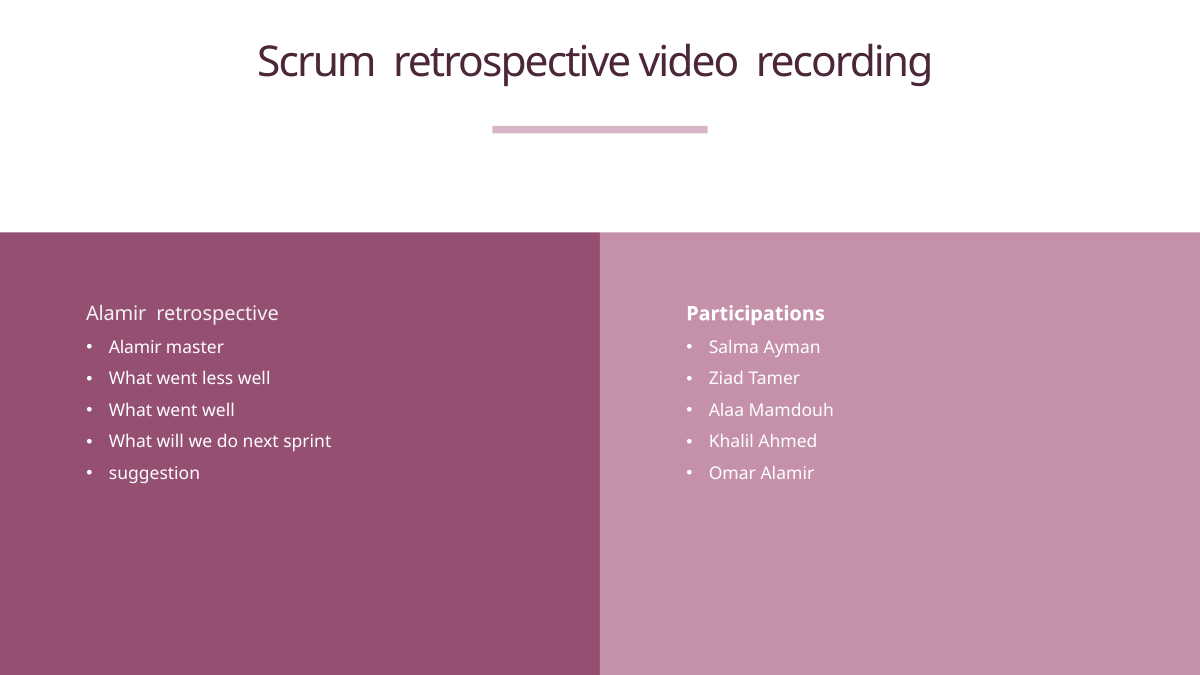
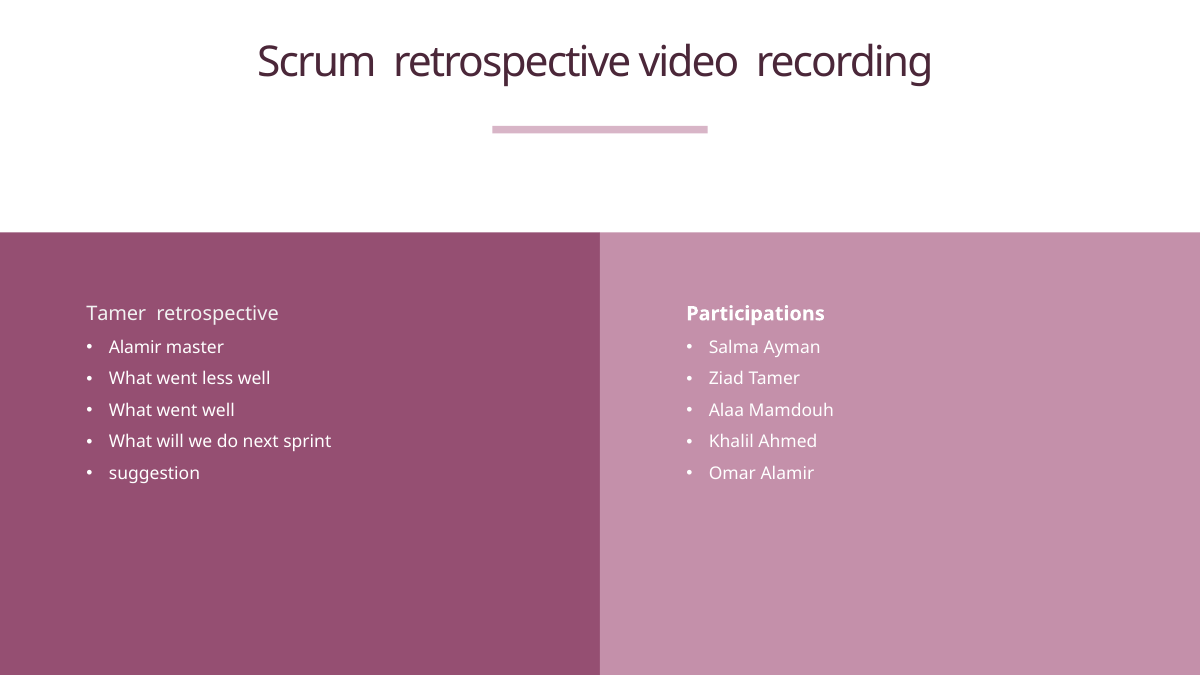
Alamir: Alamir -> Tamer (116, 314)
